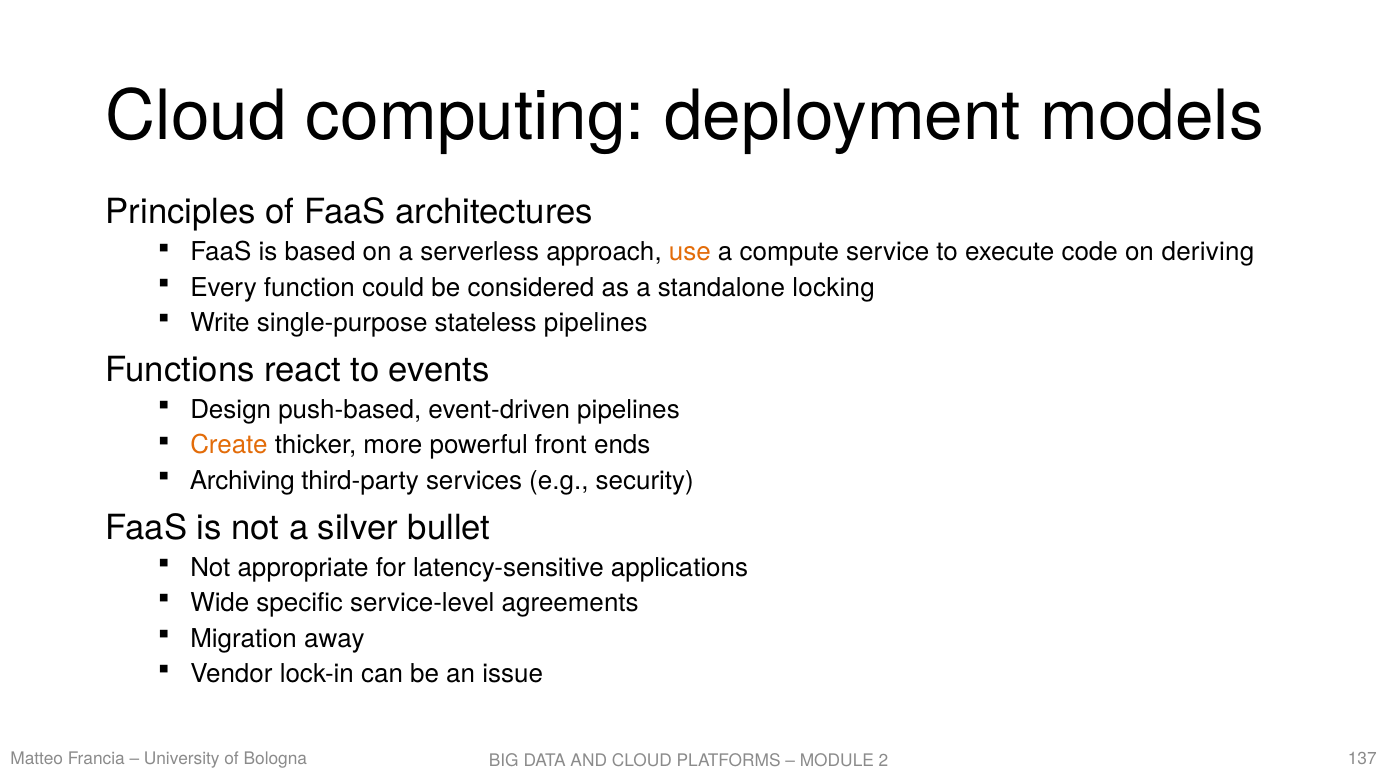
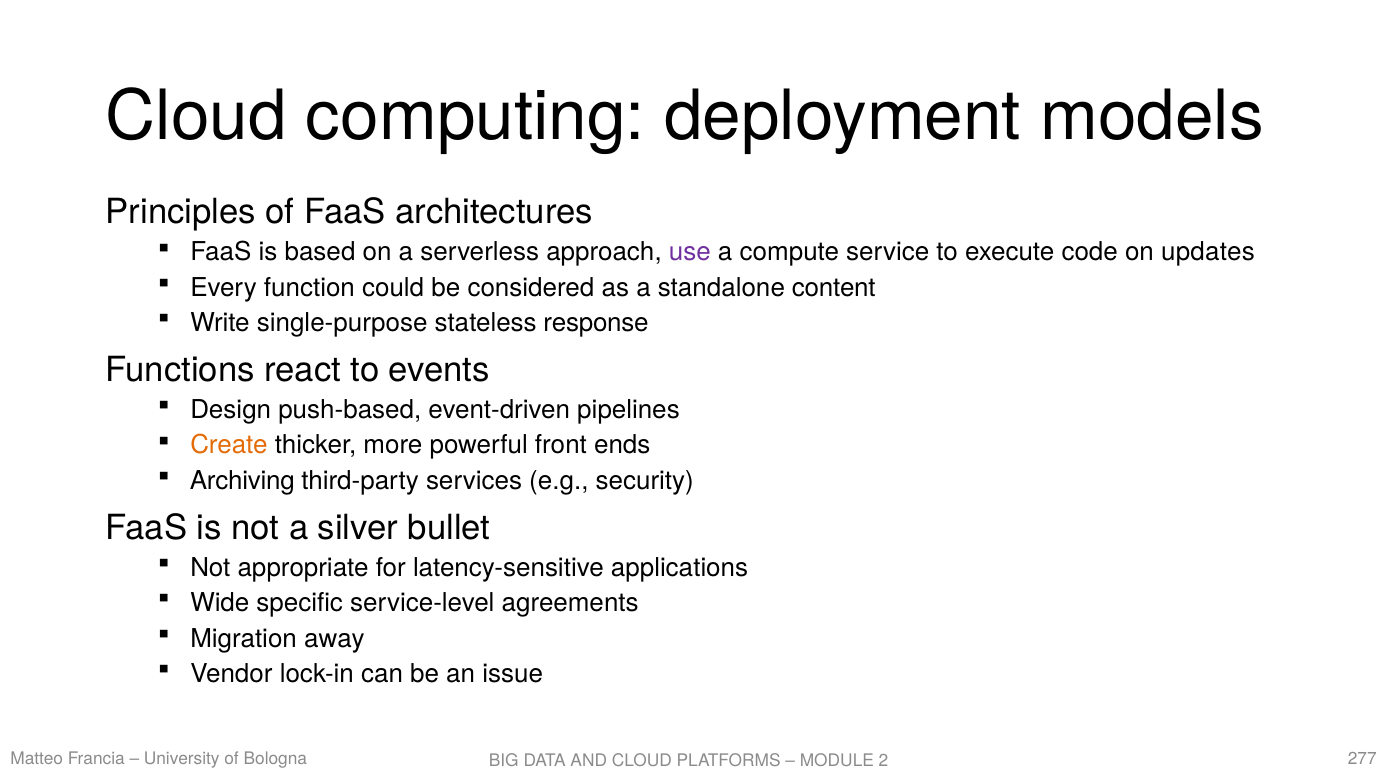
use colour: orange -> purple (690, 252)
deriving: deriving -> updates (1208, 252)
locking: locking -> content (834, 288)
stateless pipelines: pipelines -> response (596, 323)
137: 137 -> 277 (1362, 759)
